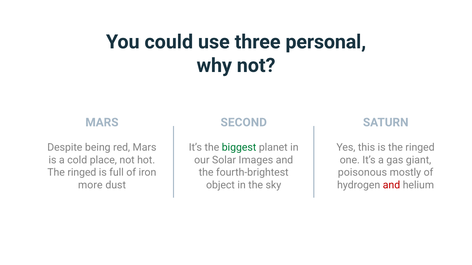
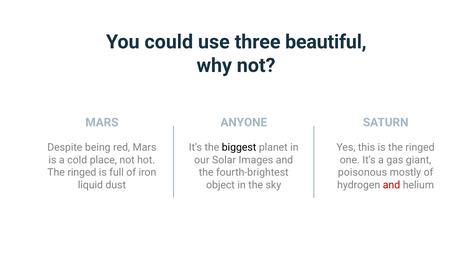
personal: personal -> beautiful (326, 42)
SECOND: SECOND -> ANYONE (244, 123)
biggest colour: green -> black (239, 148)
more: more -> liquid (90, 185)
